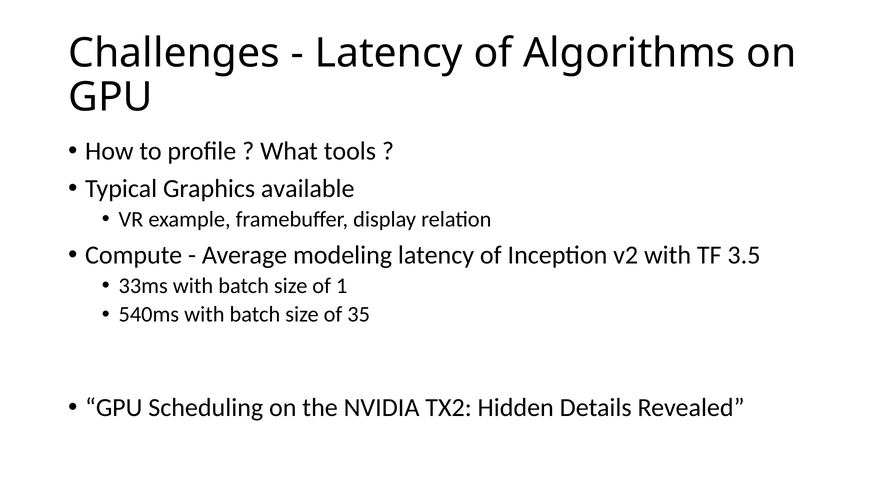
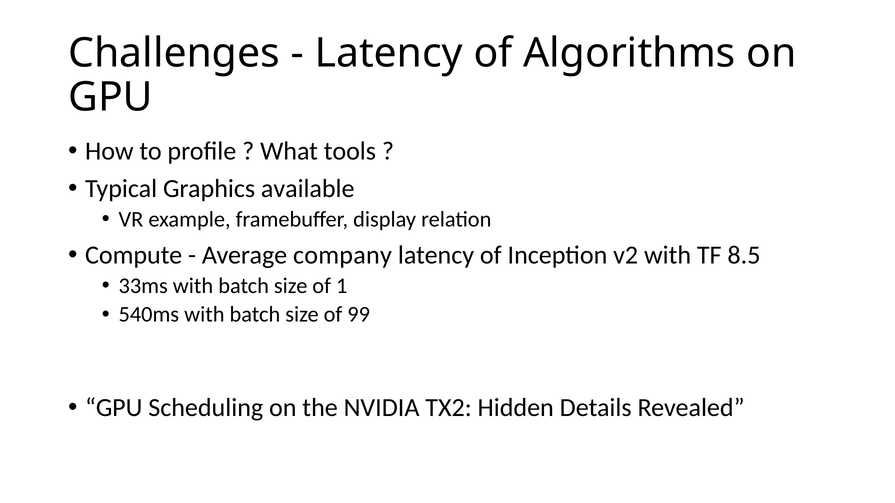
modeling: modeling -> company (342, 255)
3.5: 3.5 -> 8.5 (744, 255)
35: 35 -> 99 (359, 315)
